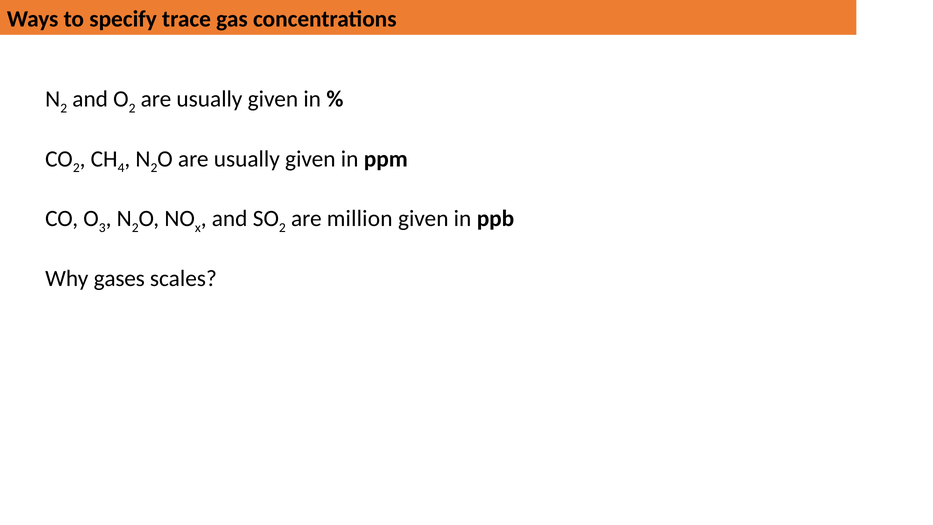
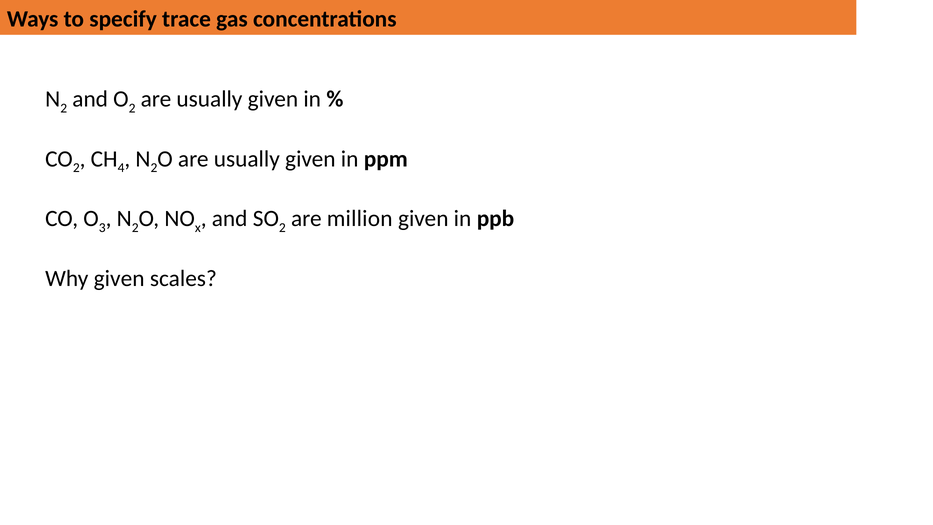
Why gases: gases -> given (119, 278)
